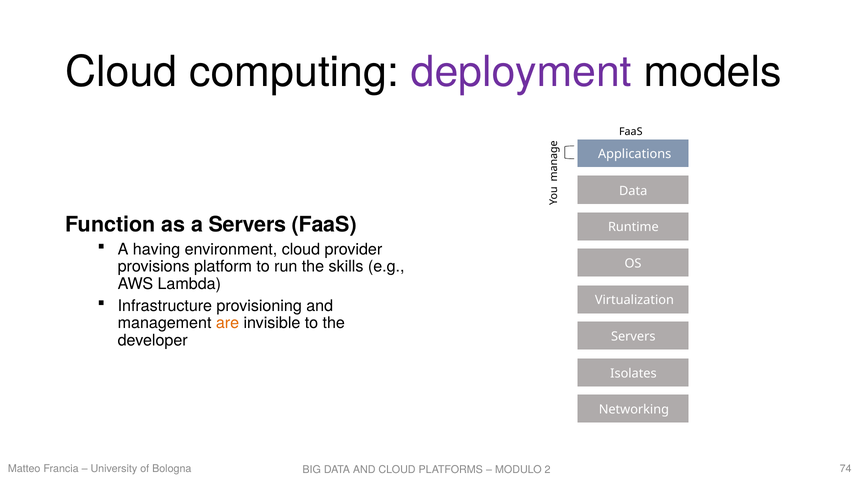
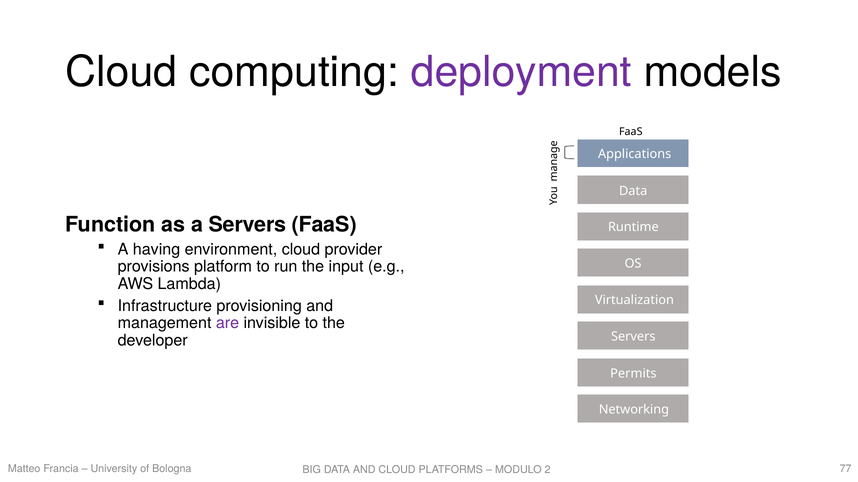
skills: skills -> input (346, 267)
are colour: orange -> purple (228, 324)
Isolates: Isolates -> Permits (633, 374)
74: 74 -> 77 (846, 469)
